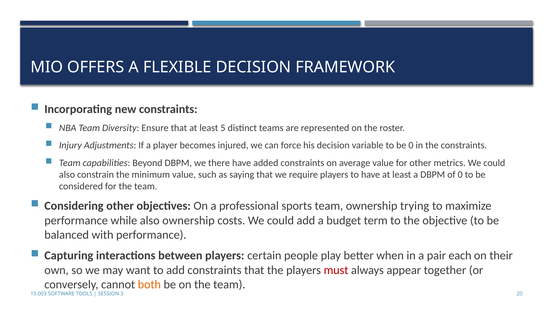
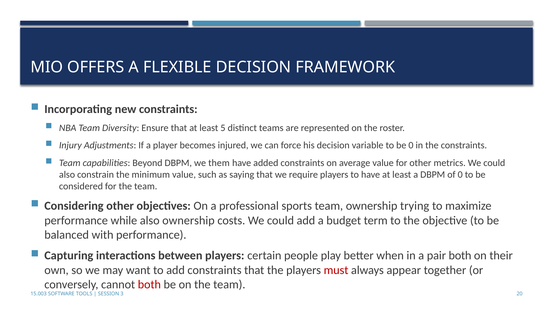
there: there -> them (219, 163)
pair each: each -> both (460, 256)
both colour: orange -> red (149, 285)
